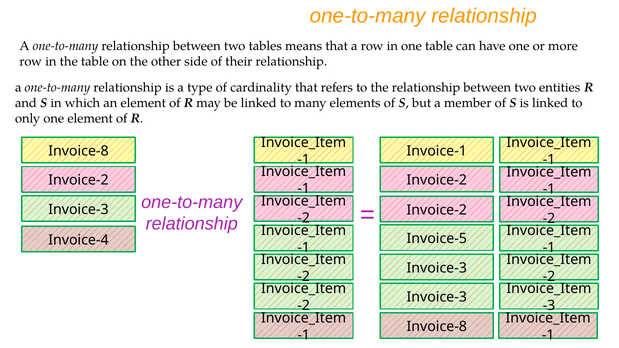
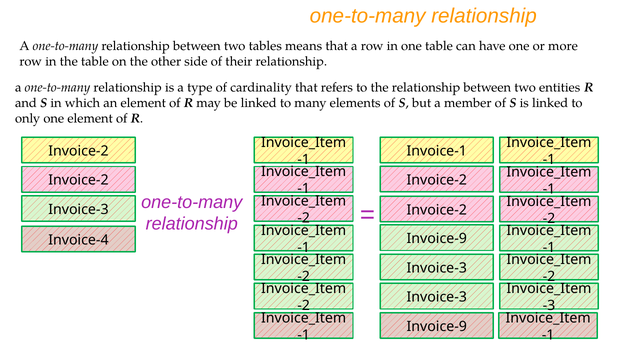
Invoice-8: Invoice-8 -> Invoice-2 (78, 151)
Invoice-5: Invoice-5 -> Invoice-9 (437, 239)
Invoice-8: Invoice-8 -> Invoice-9 (437, 327)
